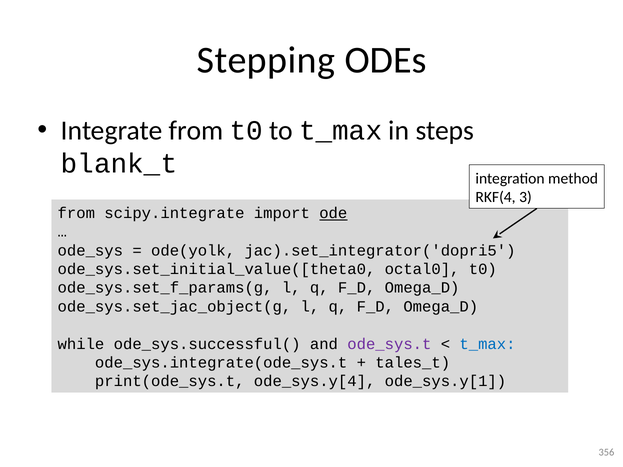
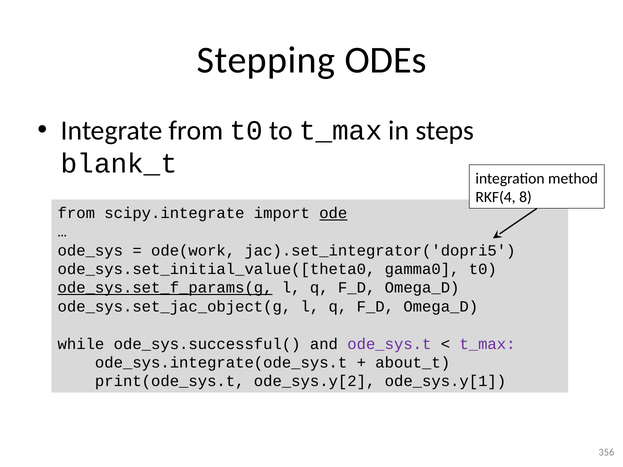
3: 3 -> 8 (525, 197)
ode(yolk: ode(yolk -> ode(work (193, 251)
octal0: octal0 -> gamma0 (422, 269)
ode_sys.set_f_params(g underline: none -> present (165, 288)
t_max colour: blue -> purple (487, 344)
tales_t: tales_t -> about_t (413, 363)
ode_sys.y[4: ode_sys.y[4 -> ode_sys.y[2 (315, 381)
